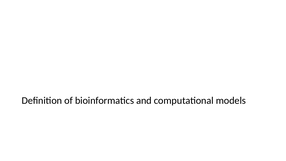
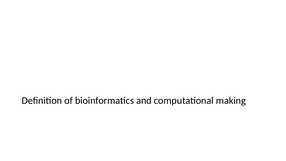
models: models -> making (231, 100)
